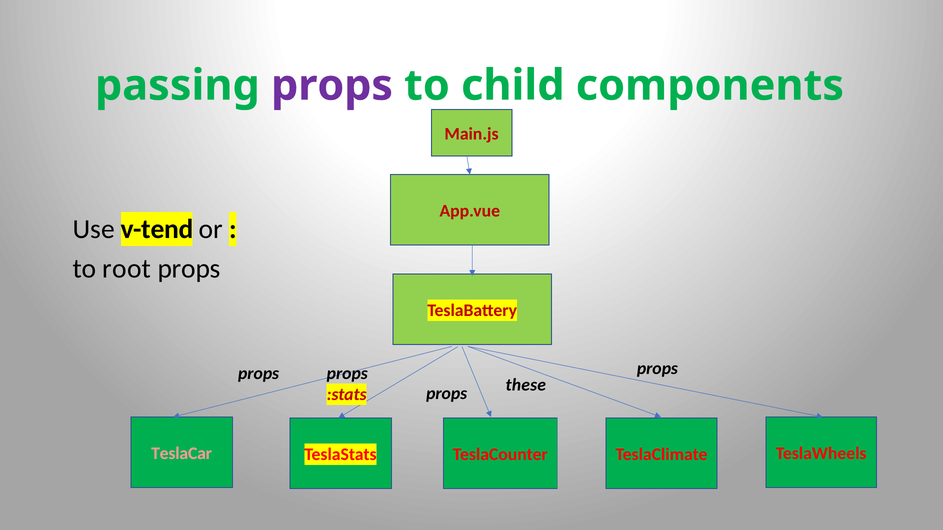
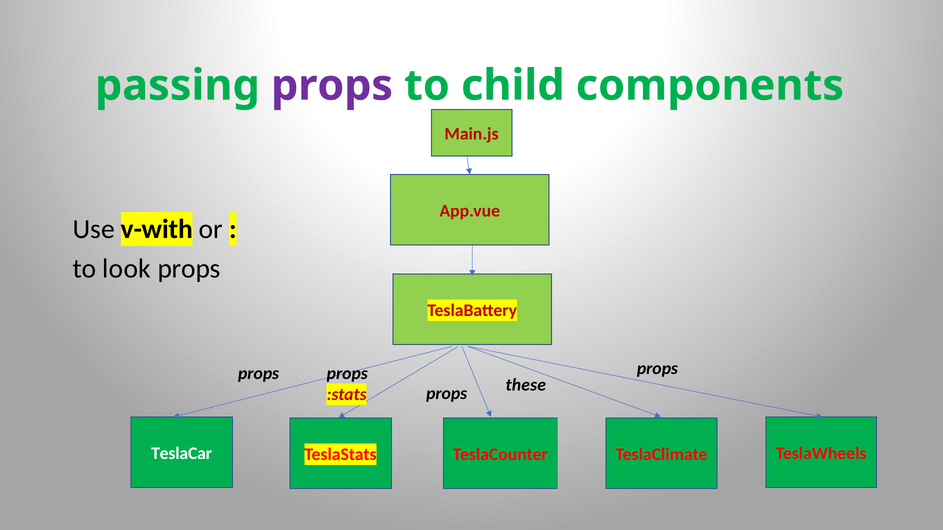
v-tend: v-tend -> v-with (157, 229)
root: root -> look (127, 269)
TeslaCar colour: pink -> white (182, 454)
